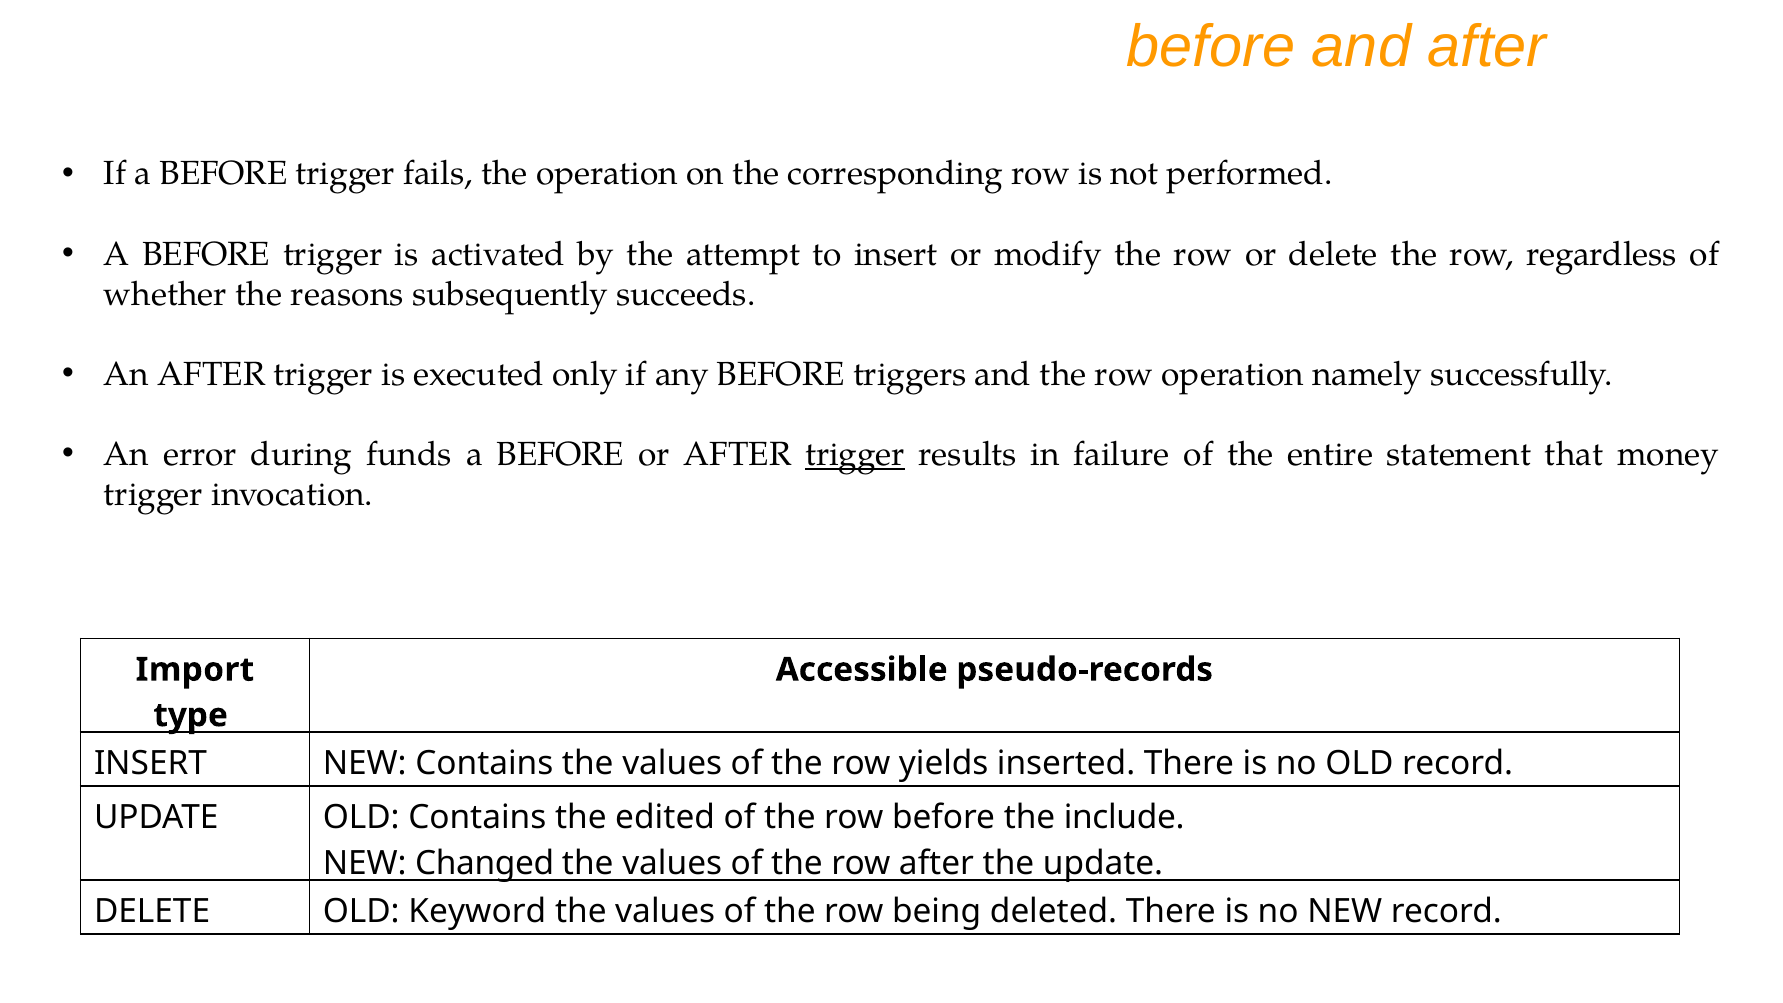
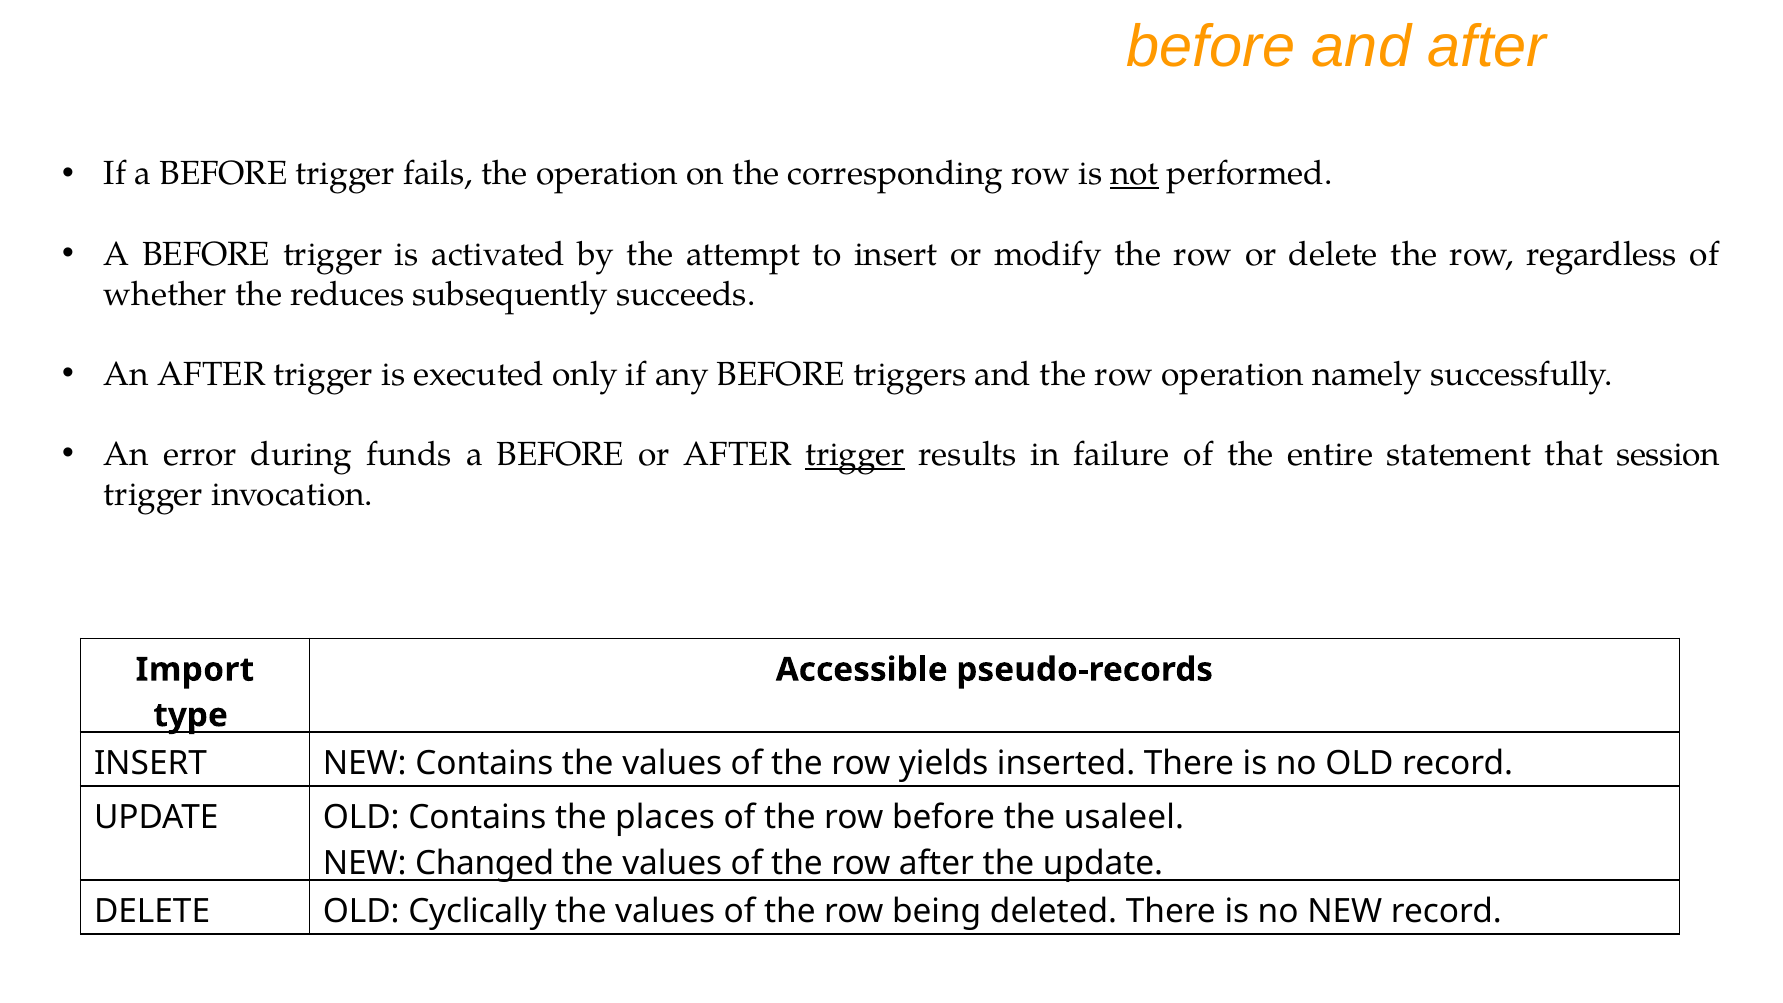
not underline: none -> present (1135, 174)
reasons: reasons -> reduces (348, 294)
money: money -> session (1668, 455)
edited: edited -> places (665, 818)
include: include -> usaleel (1124, 818)
Keyword: Keyword -> Cyclically (477, 911)
